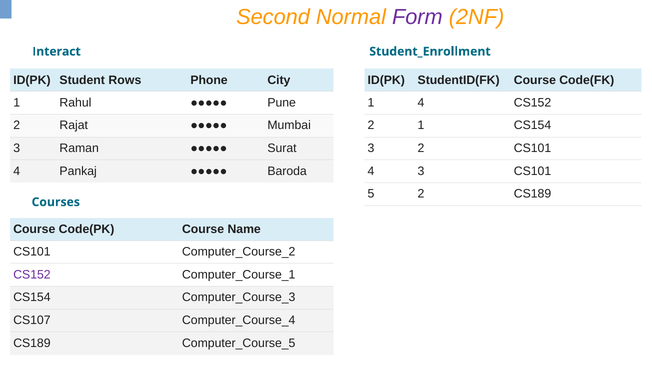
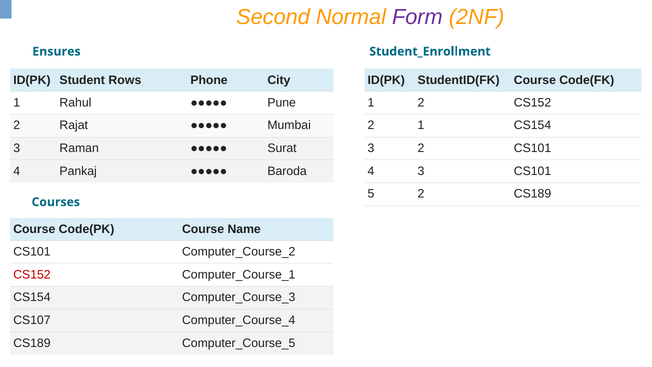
Interact: Interact -> Ensures (56, 51)
1 4: 4 -> 2 (421, 102)
CS152 colour: purple -> red (32, 274)
